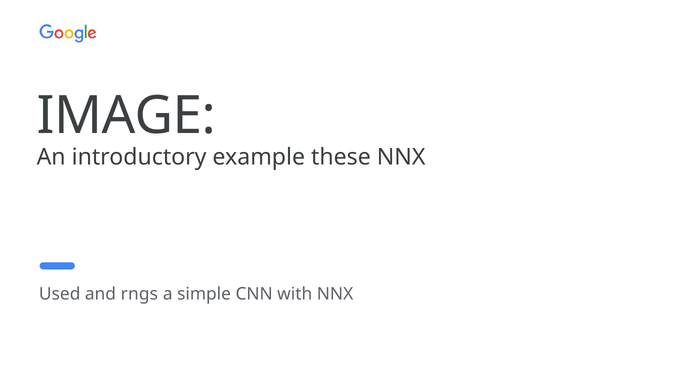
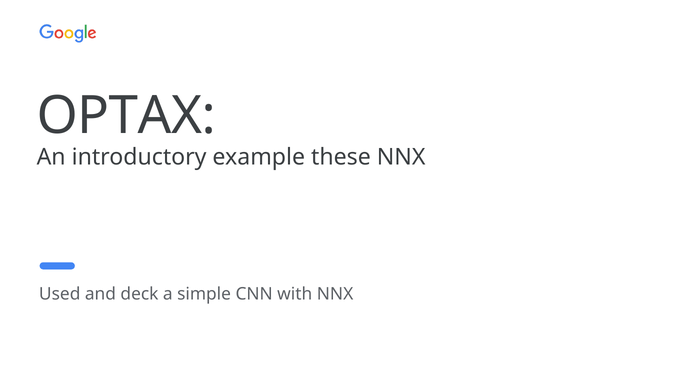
IMAGE: IMAGE -> OPTAX (126, 116)
rngs: rngs -> deck (139, 294)
